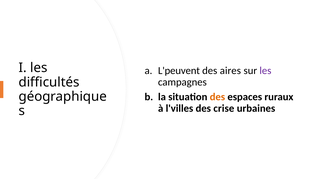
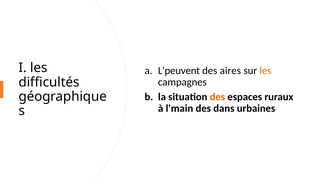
les colour: purple -> orange (265, 71)
l'villes: l'villes -> l'main (179, 109)
crise: crise -> dans (224, 109)
